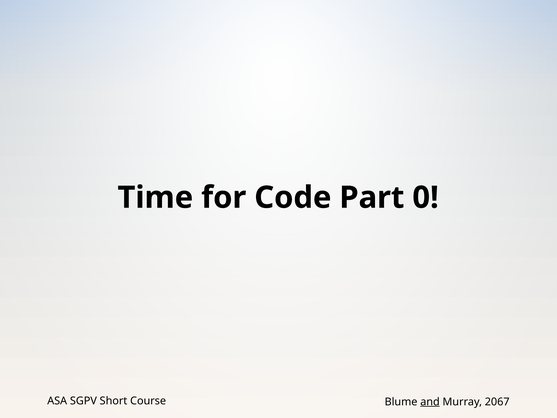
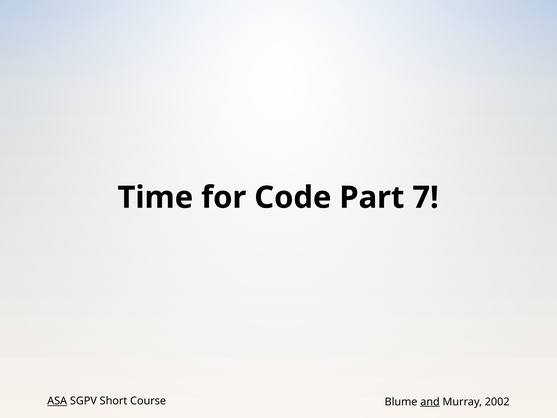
0: 0 -> 7 (426, 197)
ASA underline: none -> present (57, 401)
2067: 2067 -> 2002 (497, 402)
